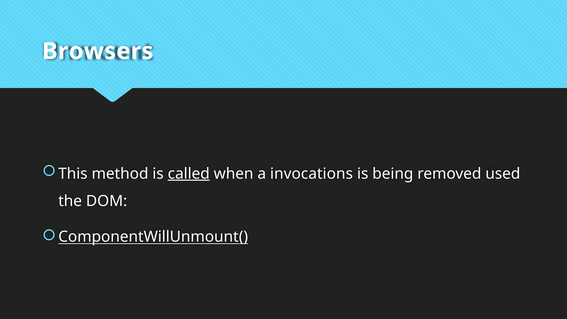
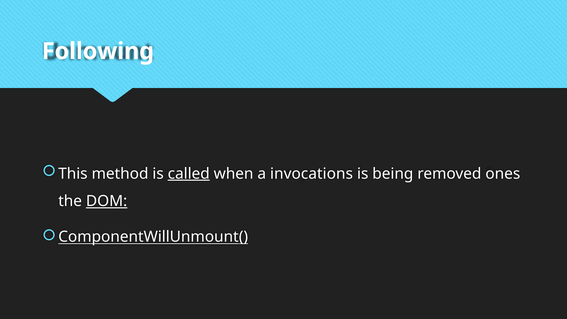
Browsers: Browsers -> Following (98, 51)
used: used -> ones (503, 174)
DOM underline: none -> present (107, 201)
